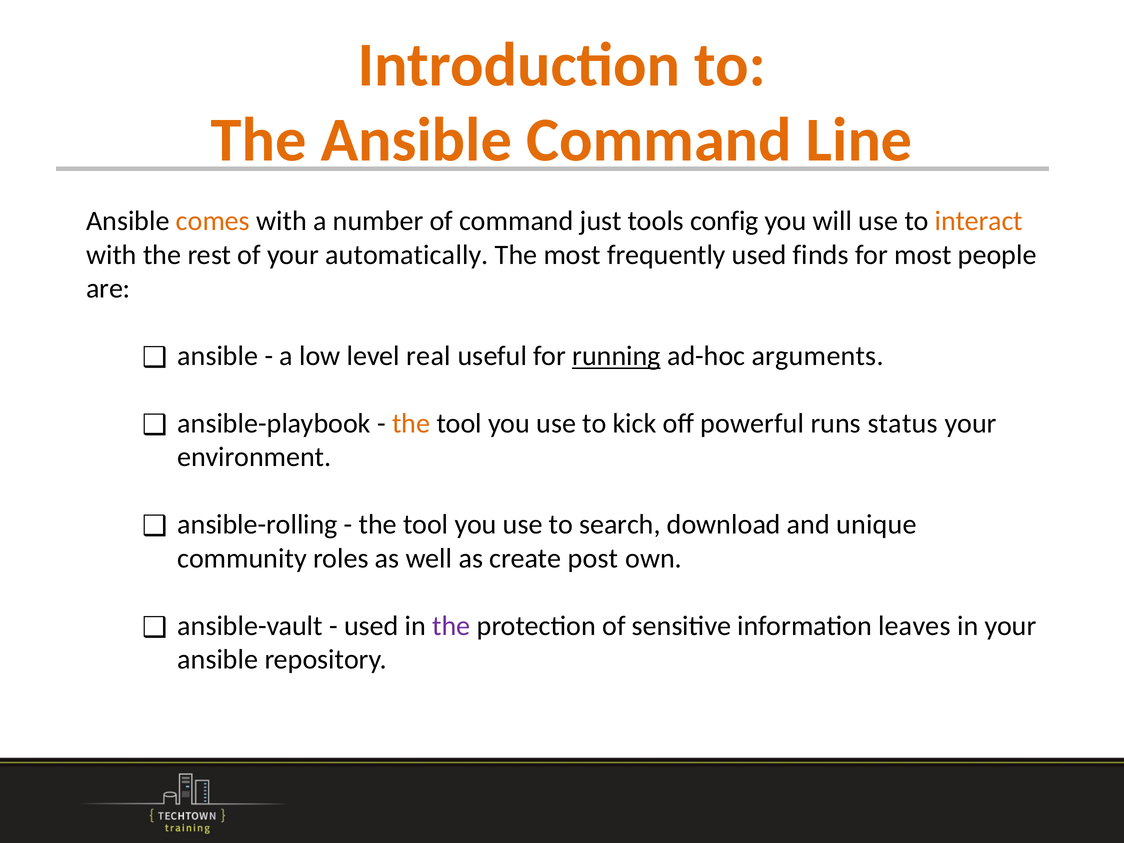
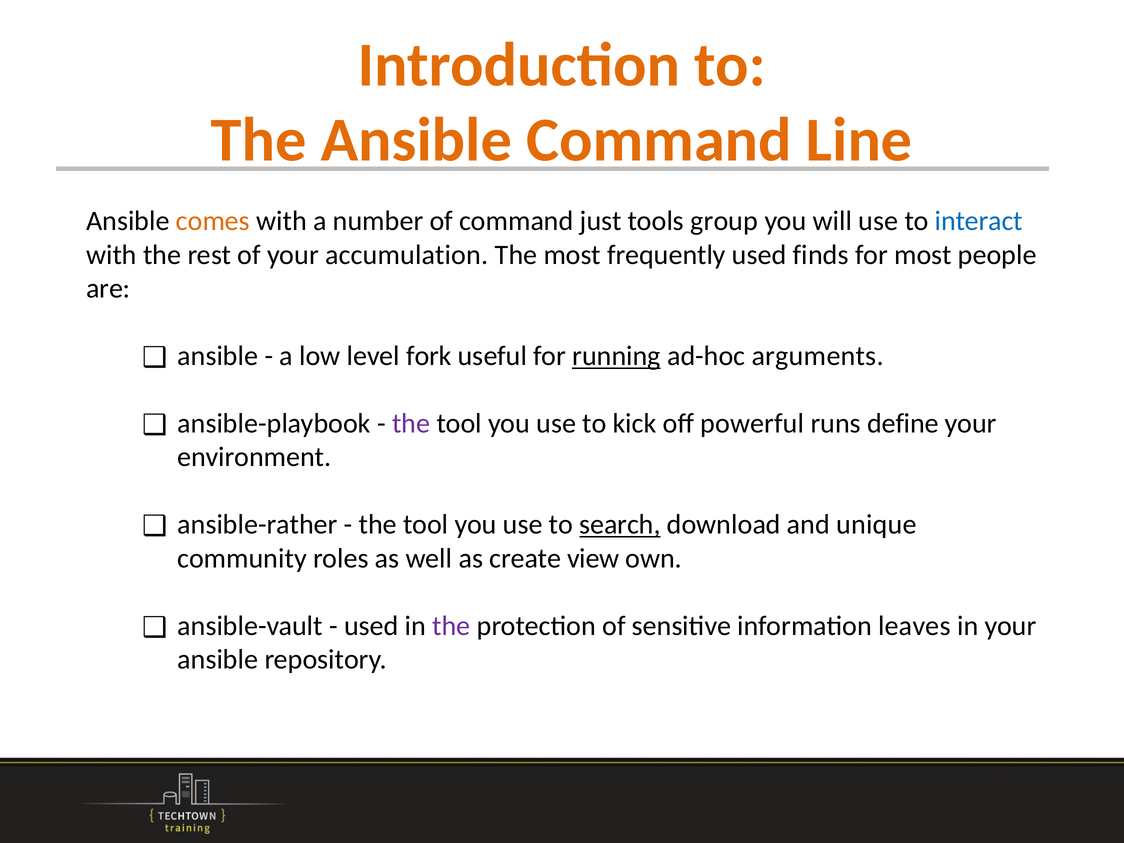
config: config -> group (724, 221)
interact colour: orange -> blue (979, 221)
automatically: automatically -> accumulation (407, 255)
real: real -> fork (429, 356)
the colour: orange -> purple (411, 423)
status: status -> define (903, 423)
ansible-rolling: ansible-rolling -> ansible-rather (258, 525)
search underline: none -> present (620, 525)
post: post -> view (593, 558)
